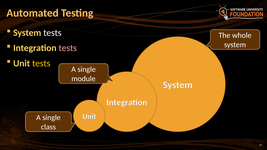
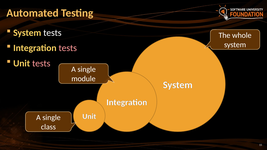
tests colour: yellow -> pink (41, 63)
